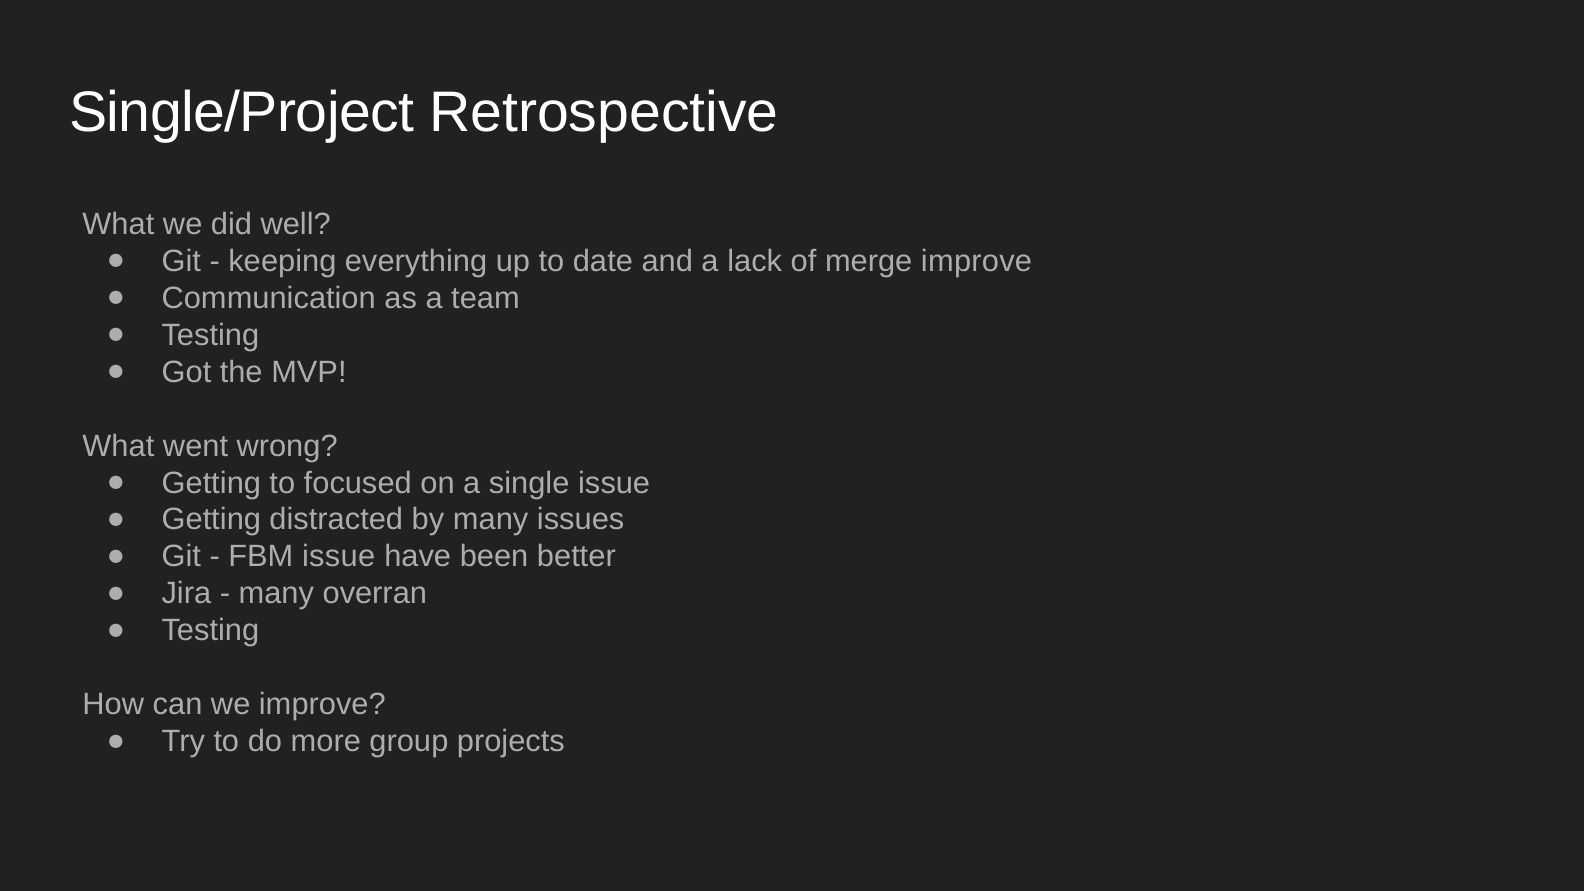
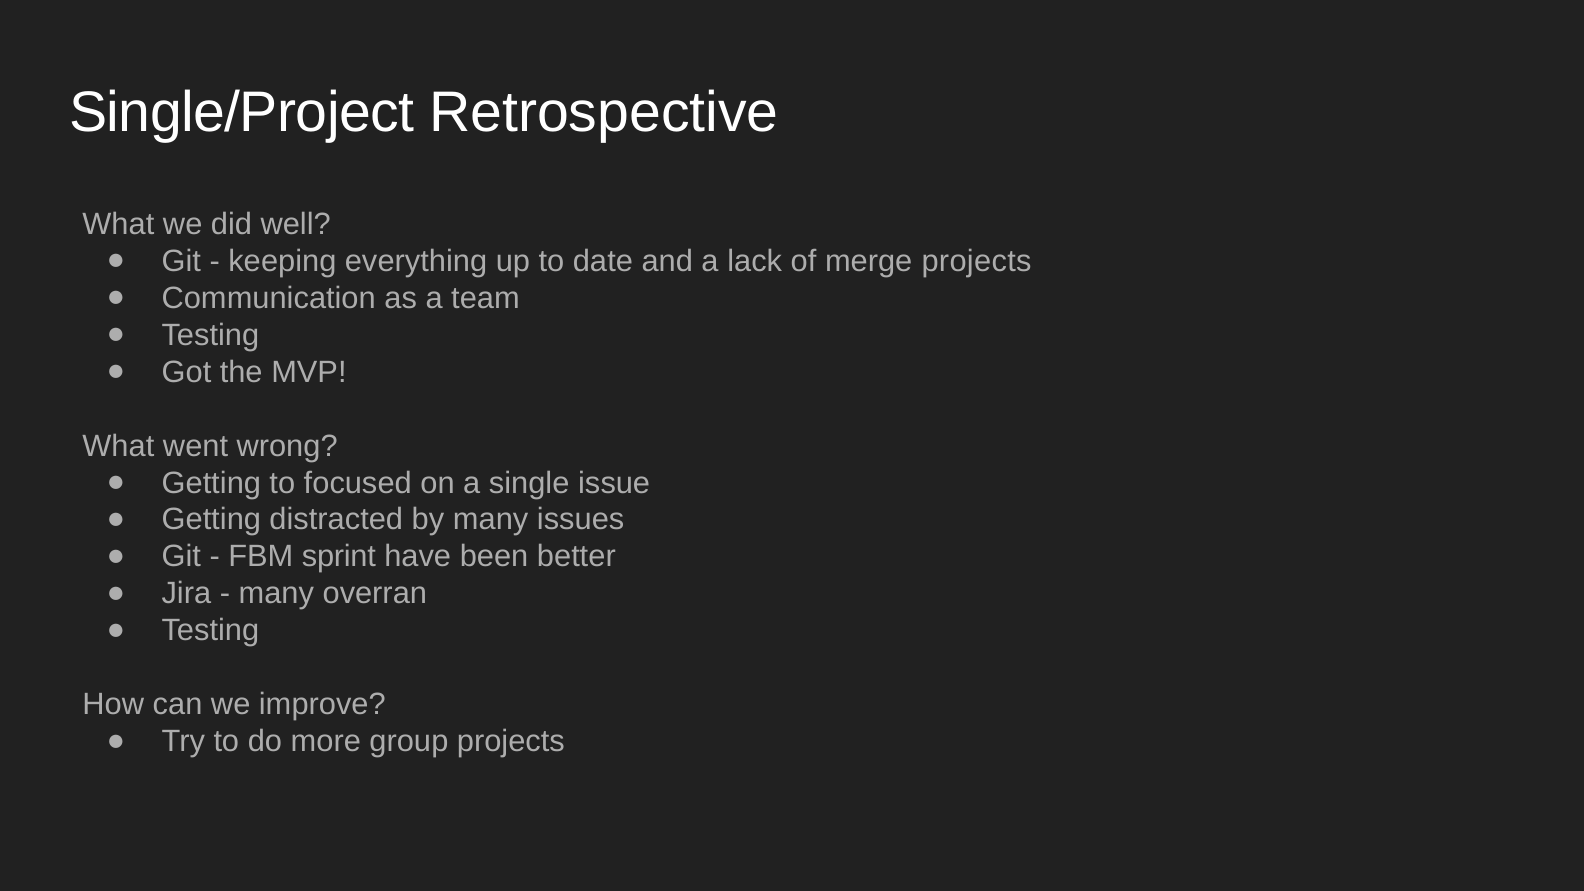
merge improve: improve -> projects (977, 261)
FBM issue: issue -> sprint (339, 557)
